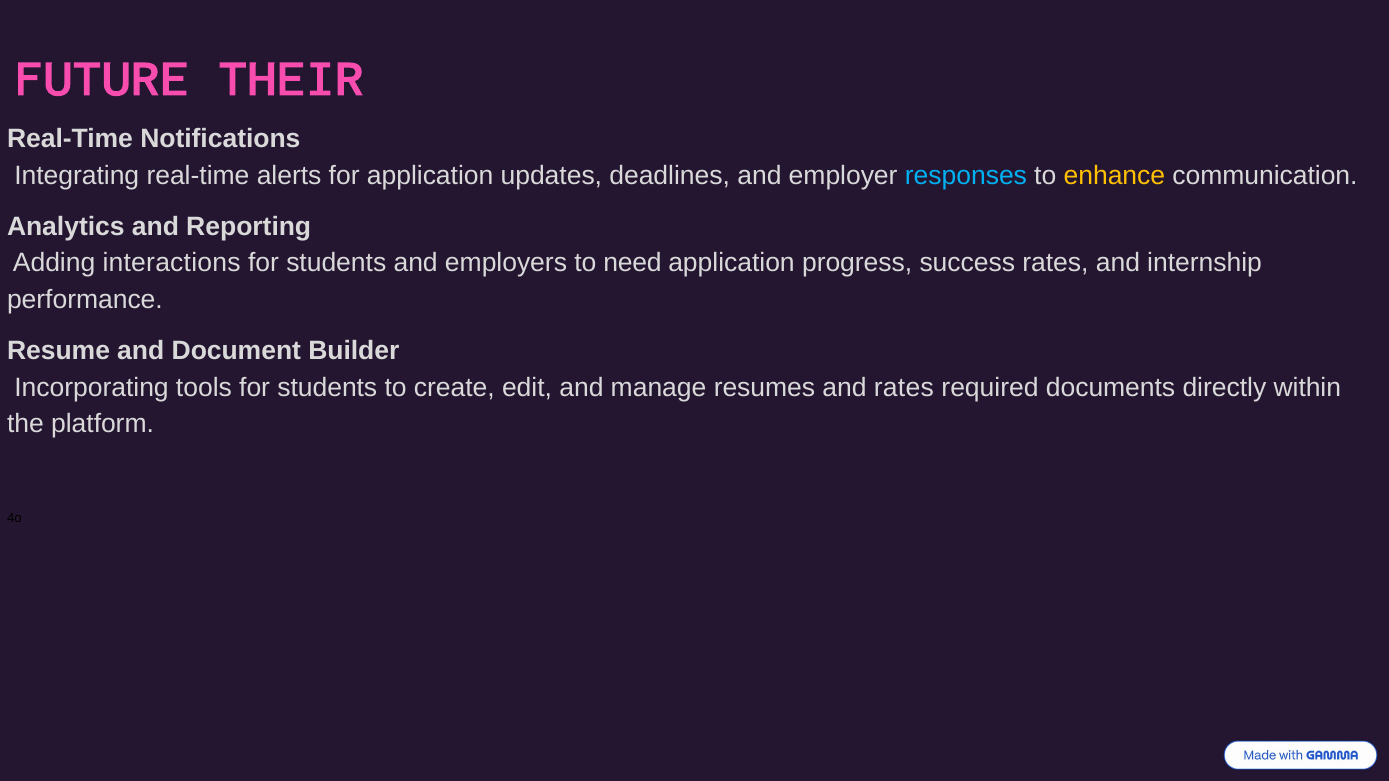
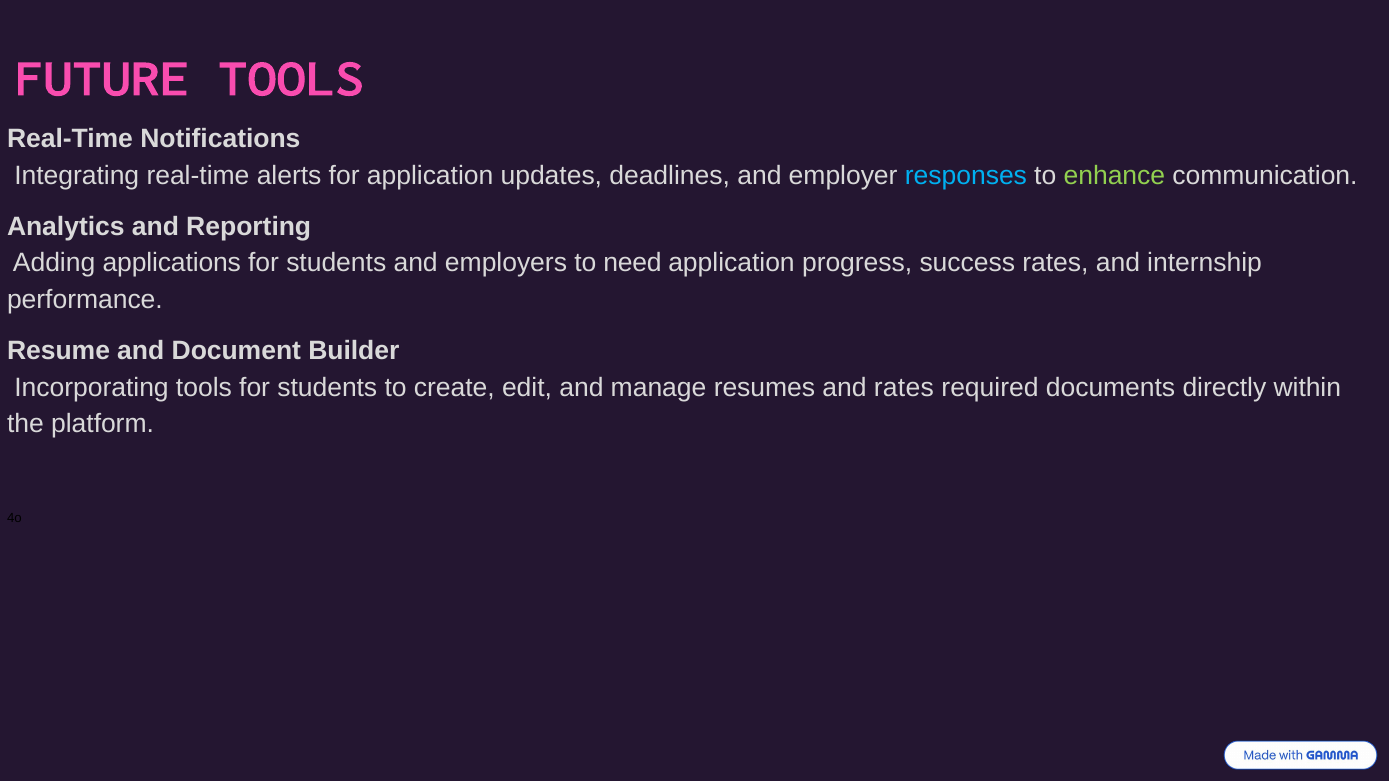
FUTURE THEIR: THEIR -> TOOLS (291, 78)
enhance colour: yellow -> light green (1114, 176)
interactions: interactions -> applications (172, 263)
